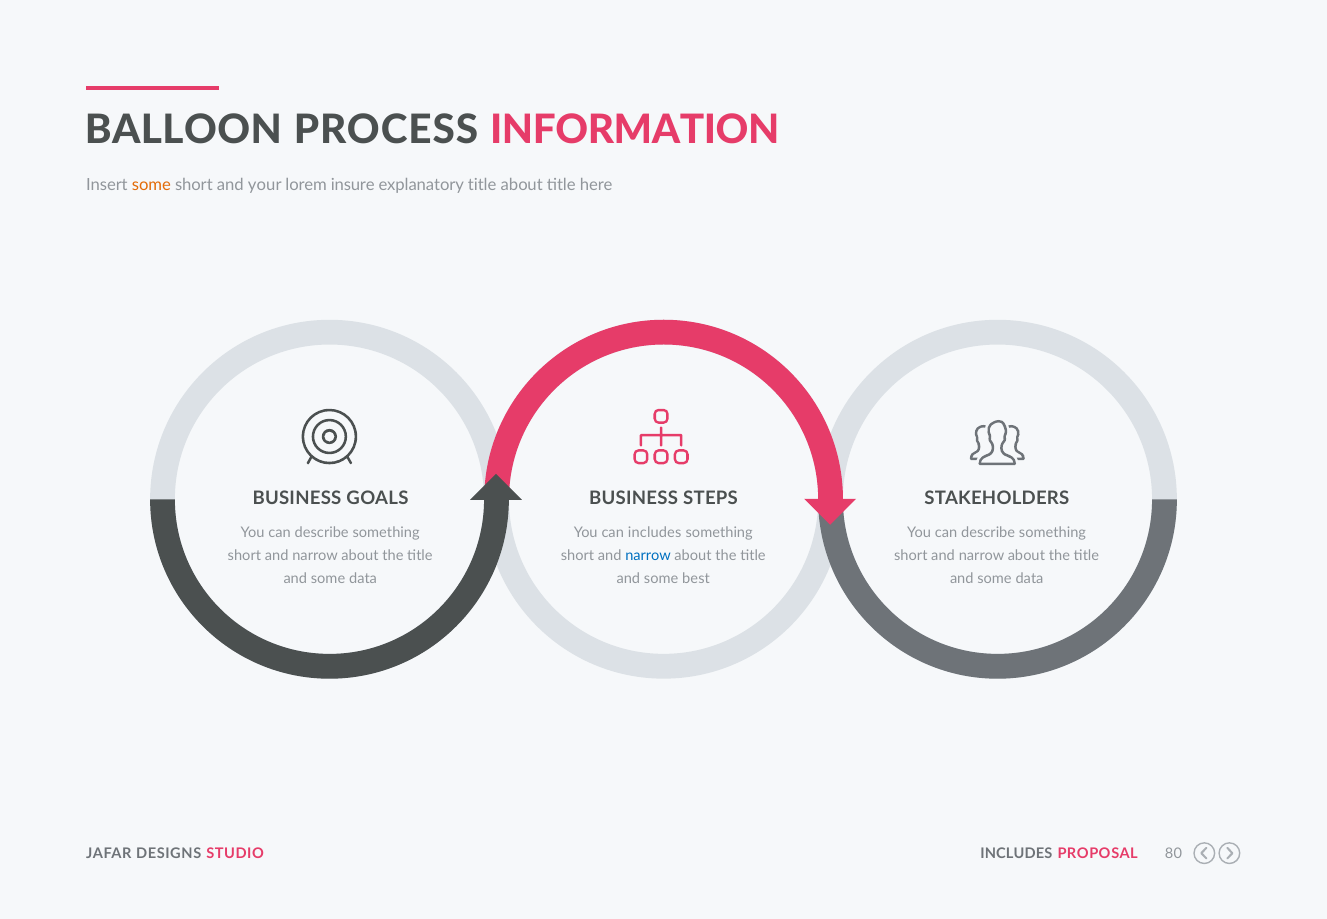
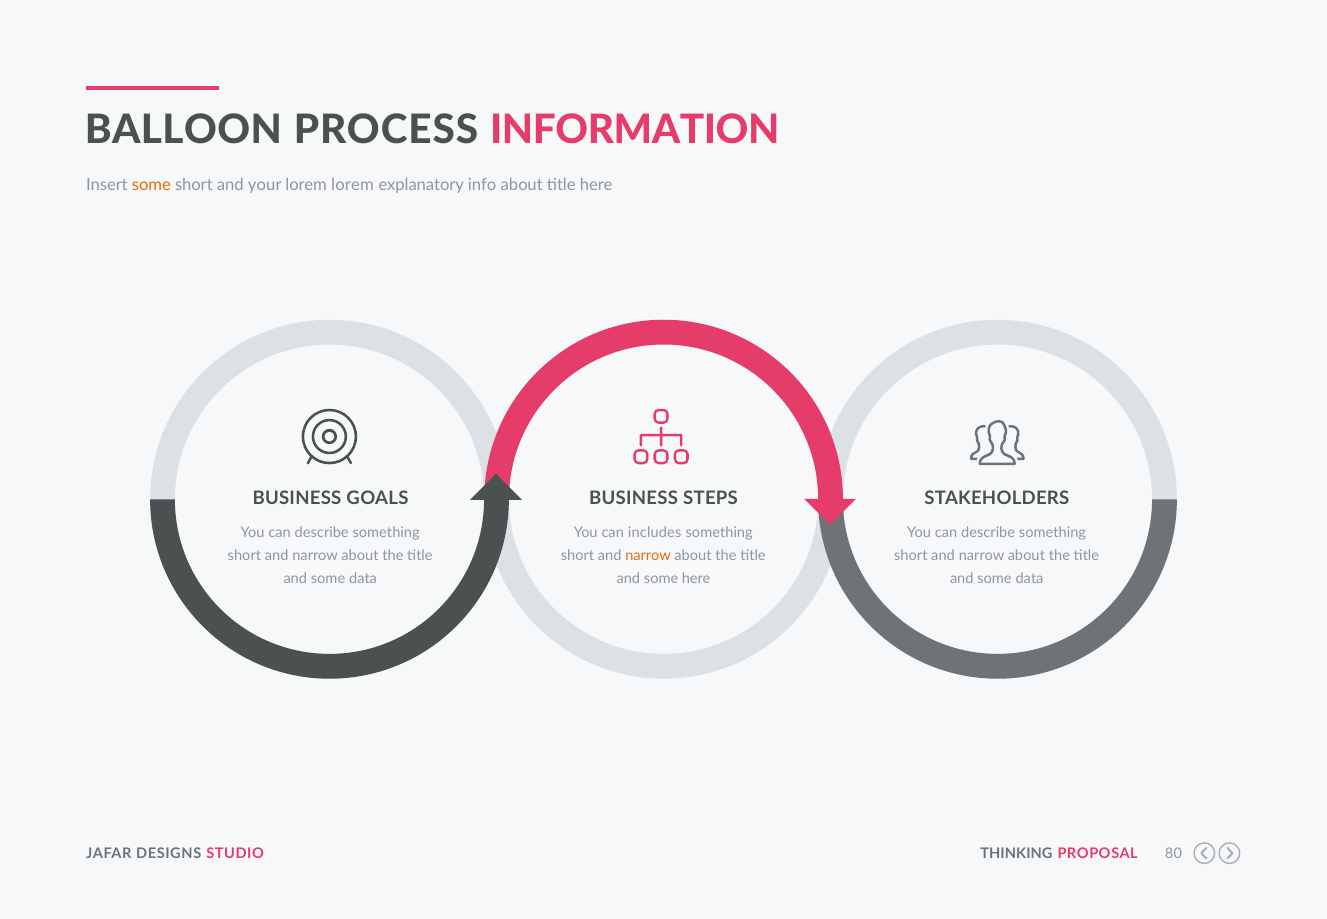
lorem insure: insure -> lorem (353, 185)
explanatory title: title -> info (482, 185)
narrow colour: blue -> orange (648, 555)
some best: best -> here (696, 578)
INCLUDES: INCLUDES -> THINKING (1016, 853)
